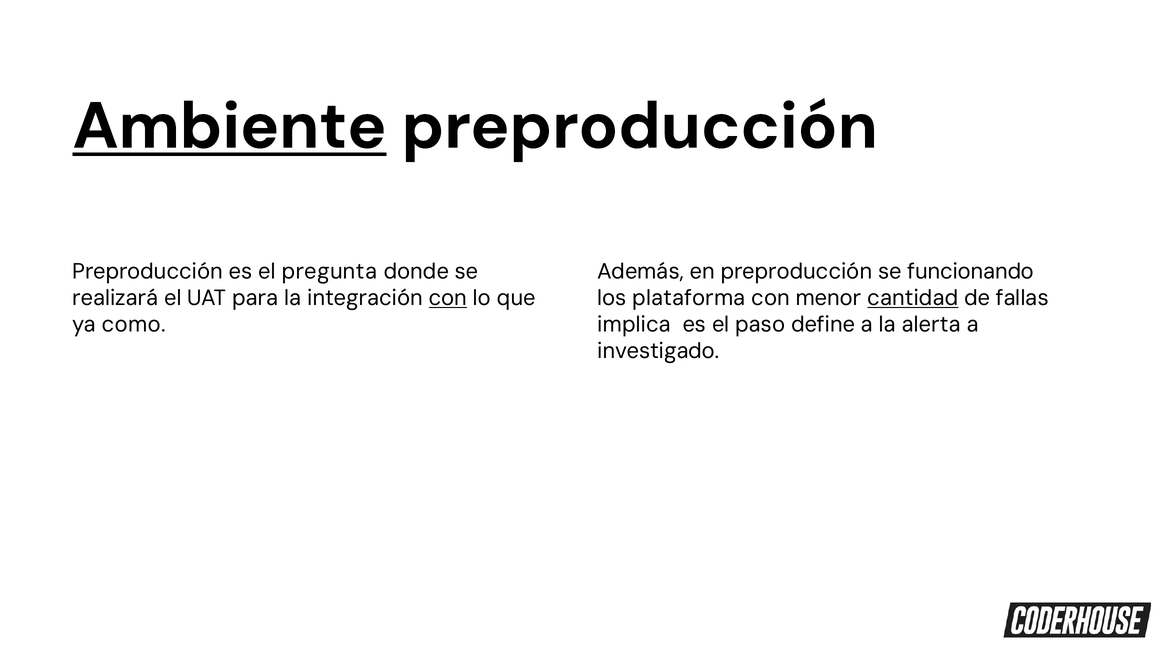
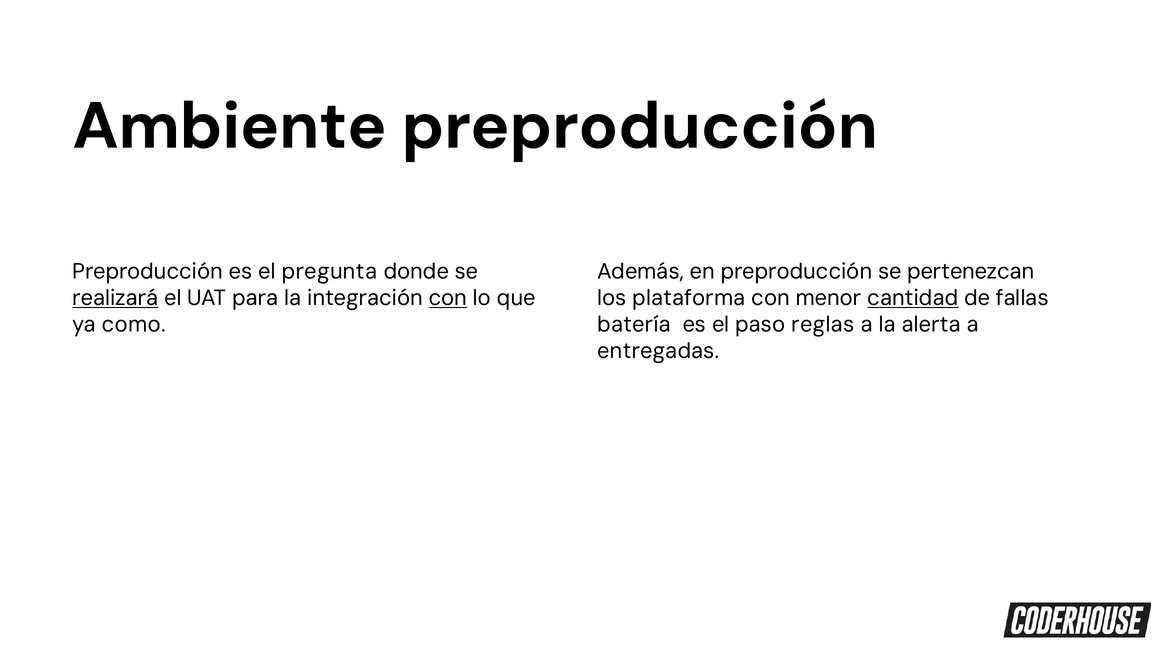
Ambiente underline: present -> none (230, 126)
funcionando: funcionando -> pertenezcan (971, 271)
realizará underline: none -> present (115, 298)
implica: implica -> batería (634, 324)
define: define -> reglas (823, 324)
investigado: investigado -> entregadas (658, 351)
